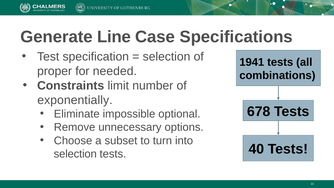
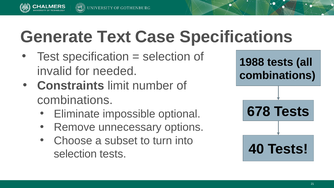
Line: Line -> Text (114, 37)
1941: 1941 -> 1988 (252, 62)
proper: proper -> invalid (55, 71)
exponentially: exponentially -> combinations (75, 100)
